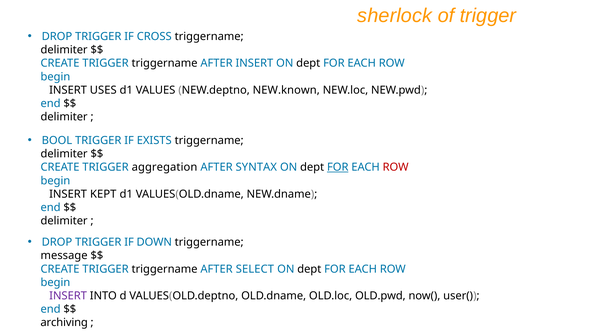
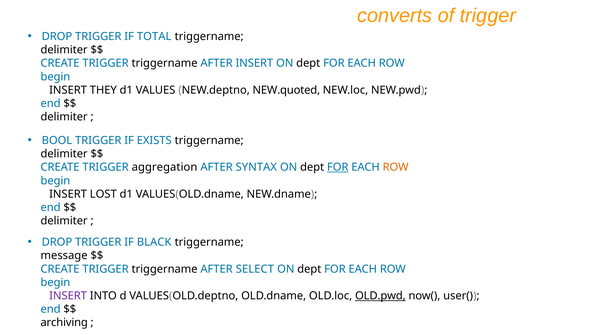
sherlock: sherlock -> converts (395, 15)
CROSS: CROSS -> TOTAL (154, 36)
USES: USES -> THEY (103, 90)
NEW.known: NEW.known -> NEW.quoted (286, 90)
ROW colour: red -> orange (396, 167)
KEPT: KEPT -> LOST (103, 194)
DOWN: DOWN -> BLACK (154, 242)
OLD.pwd underline: none -> present (380, 296)
